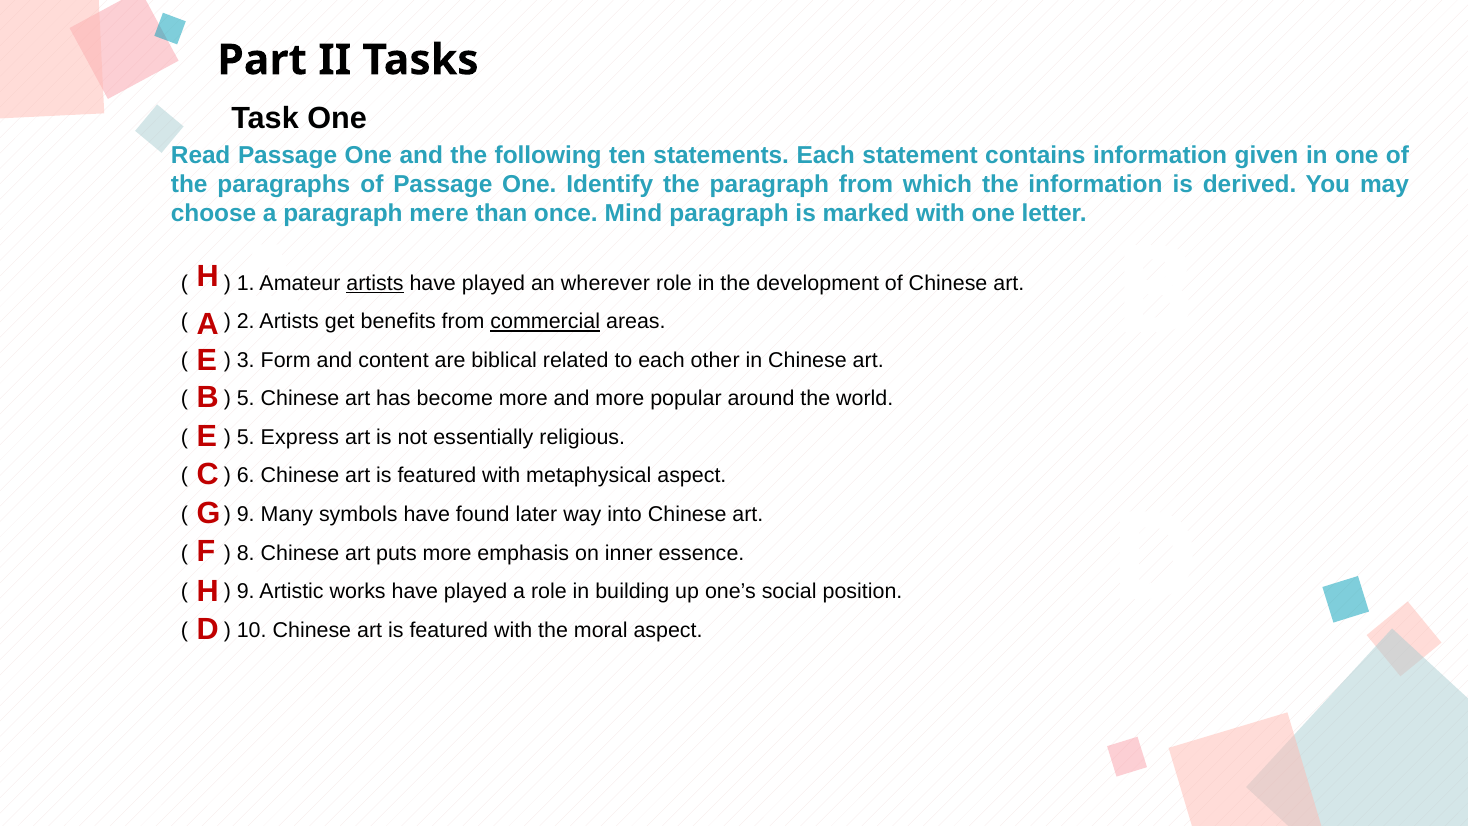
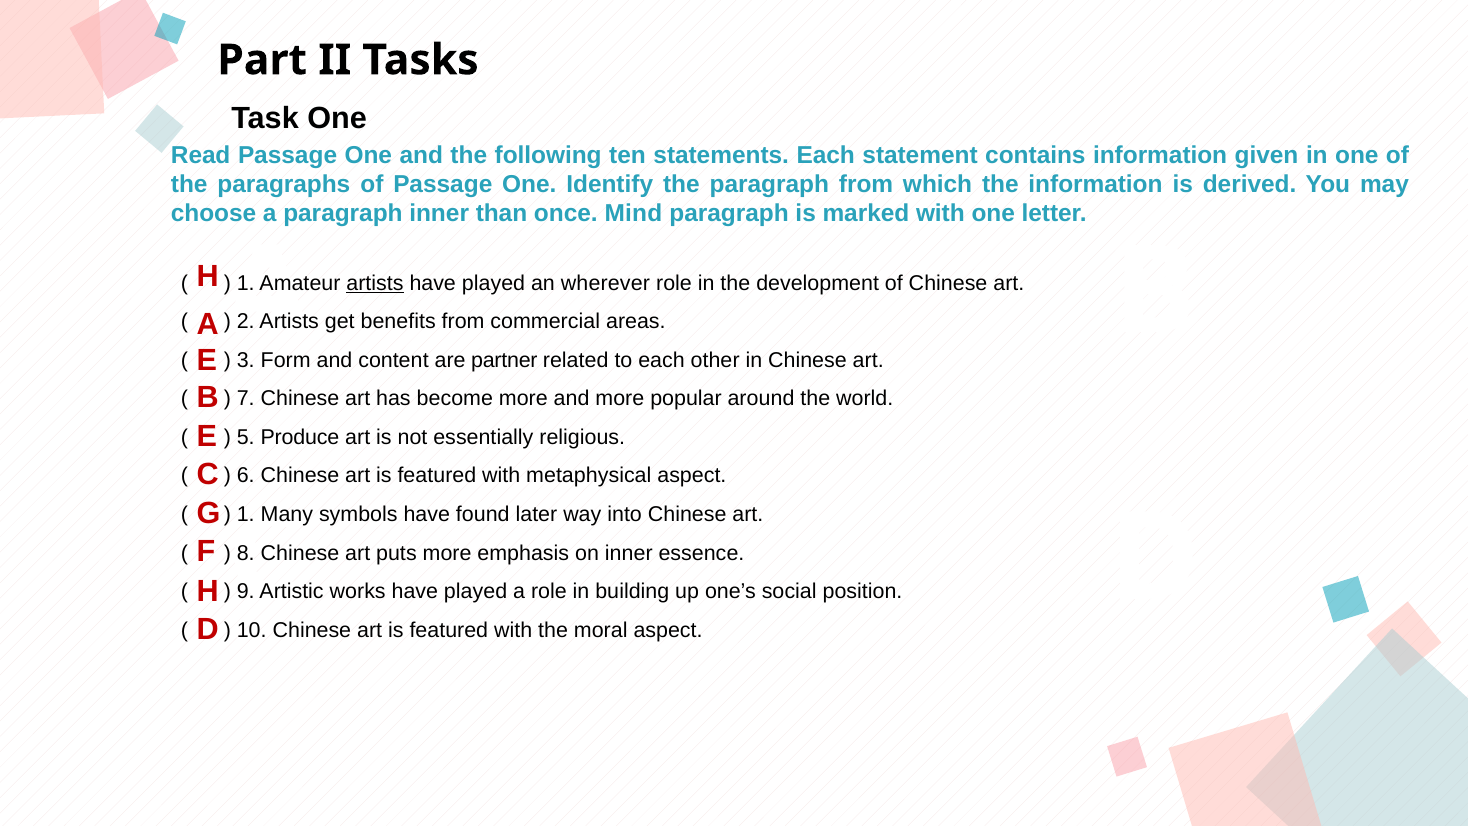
paragraph mere: mere -> inner (439, 214)
commercial underline: present -> none (545, 322)
biblical: biblical -> partner (504, 360)
5: 5 -> 7 (246, 399)
Express: Express -> Produce (300, 437)
9: 9 -> 1 (246, 514)
